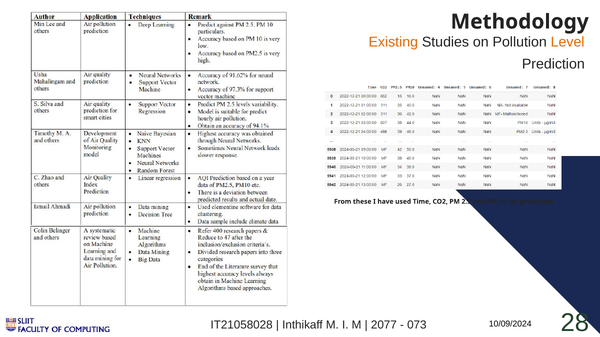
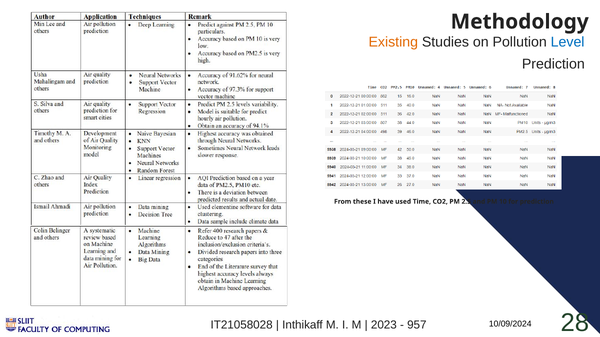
Level colour: orange -> blue (568, 42)
2077: 2077 -> 2023 (384, 326)
073: 073 -> 957 (417, 326)
